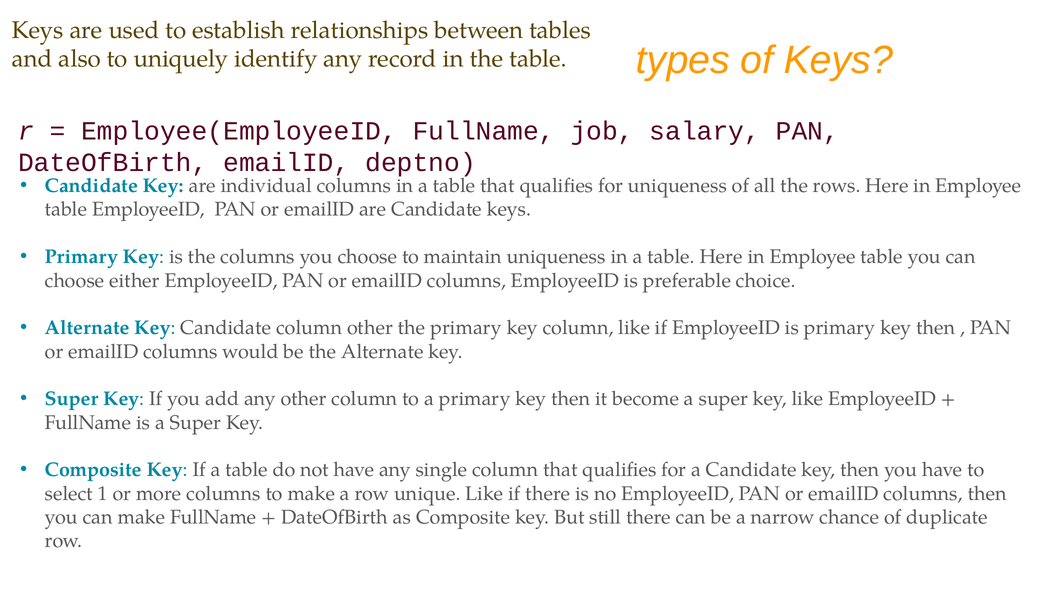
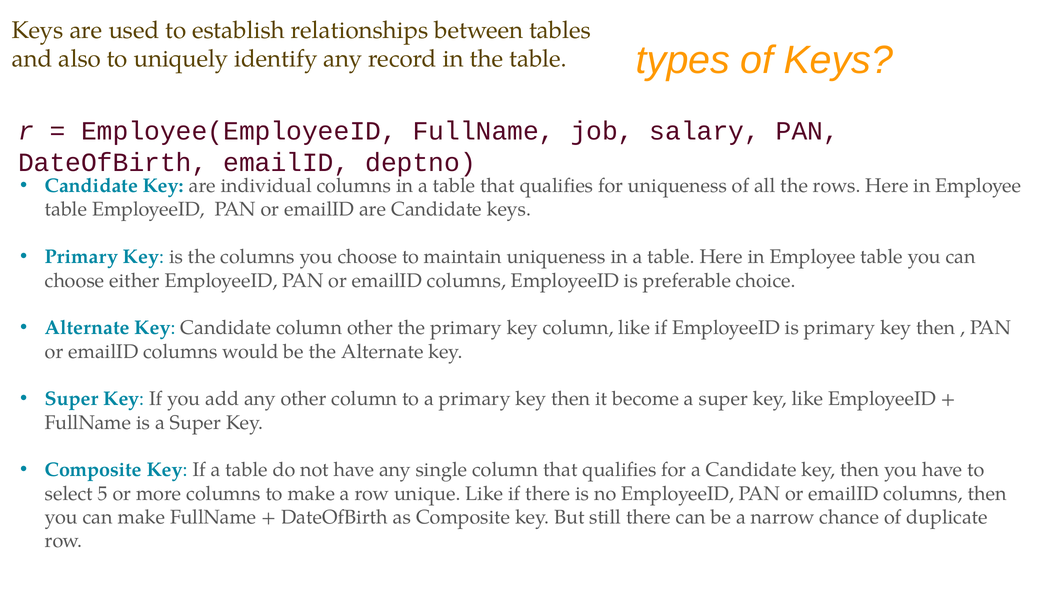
1: 1 -> 5 (103, 493)
